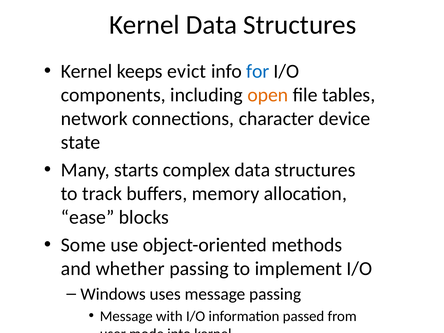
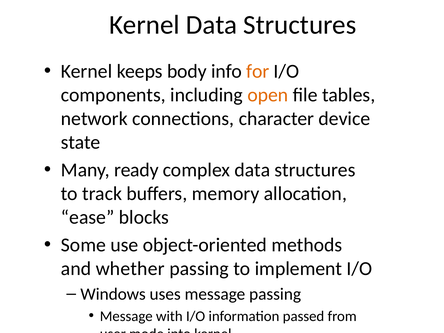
evict: evict -> body (187, 71)
for colour: blue -> orange (258, 71)
starts: starts -> ready (136, 170)
